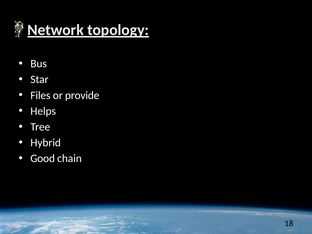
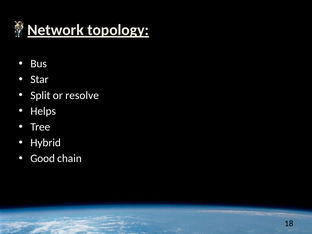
Files: Files -> Split (40, 95)
provide: provide -> resolve (82, 95)
